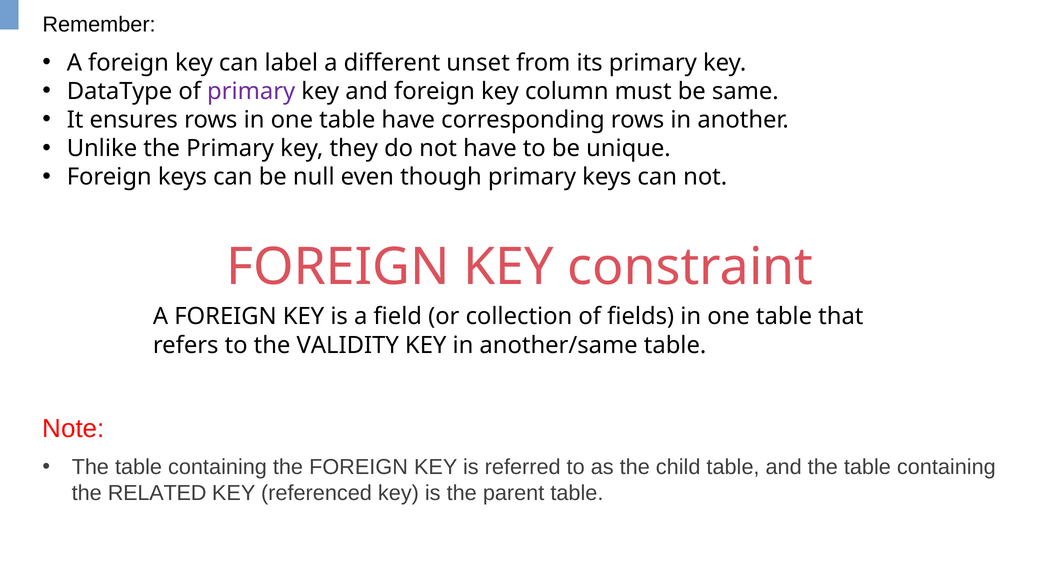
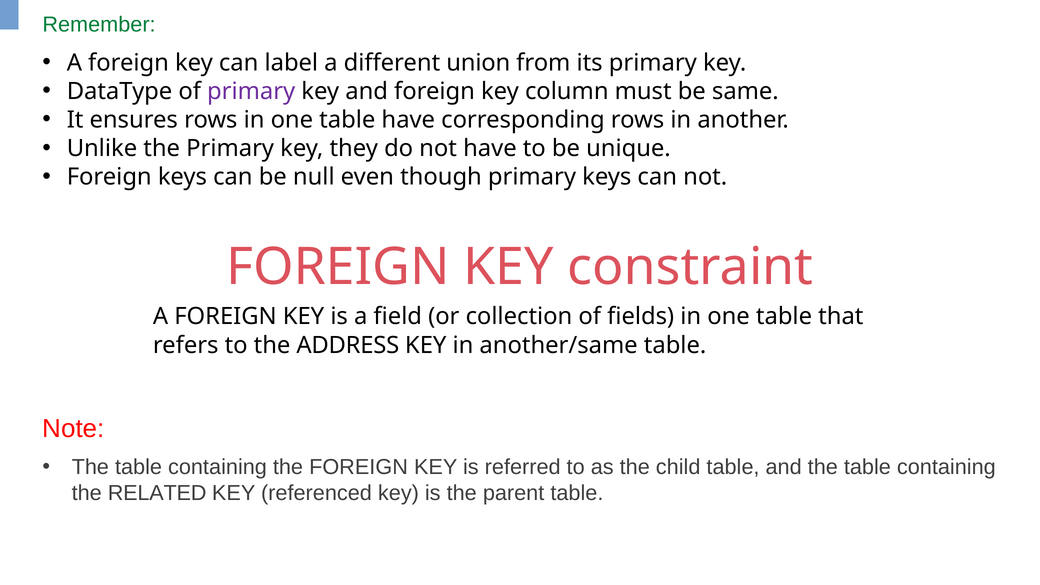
Remember colour: black -> green (99, 25)
unset: unset -> union (478, 63)
VALIDITY: VALIDITY -> ADDRESS (348, 345)
